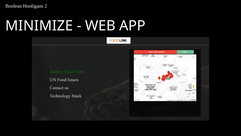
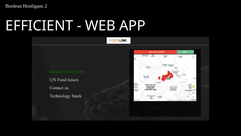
MINIMIZE: MINIMIZE -> EFFICIENT (39, 26)
